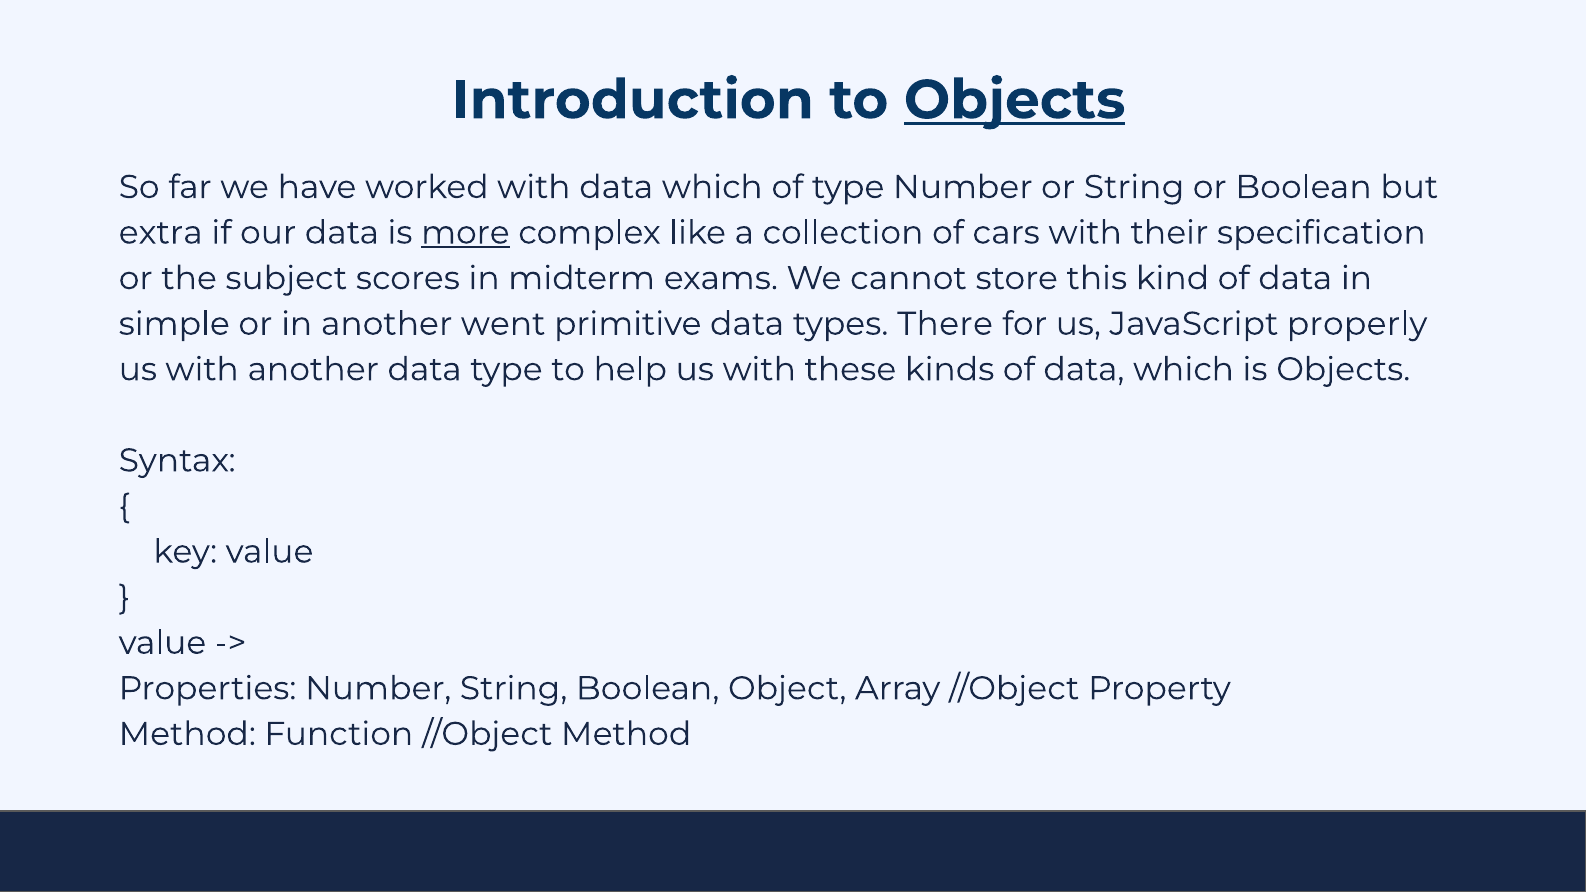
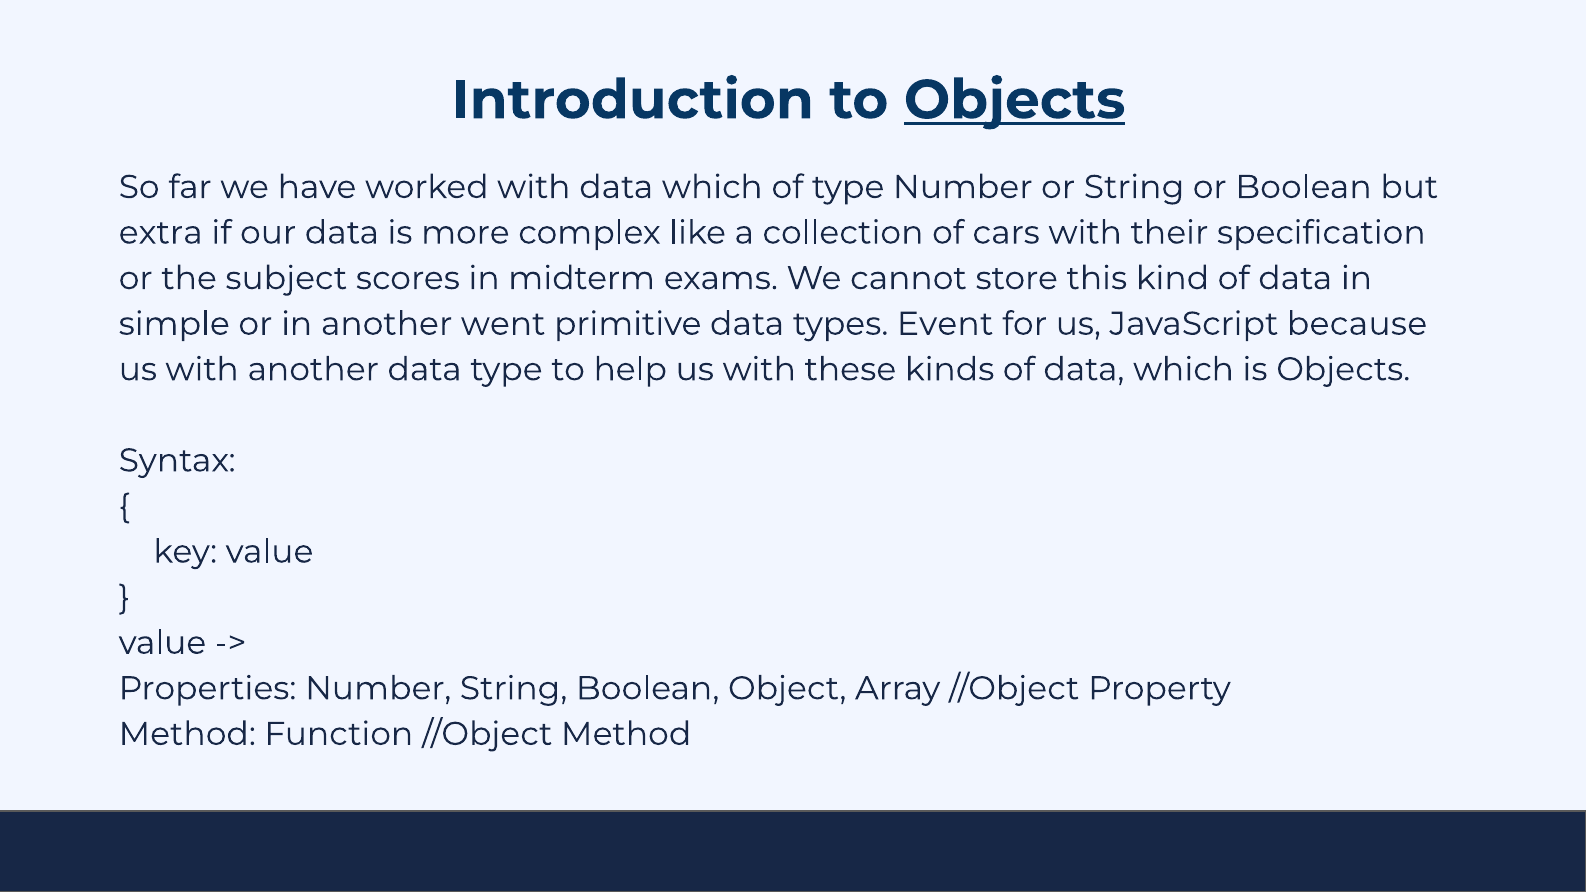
more underline: present -> none (465, 233)
There: There -> Event (945, 324)
properly: properly -> because (1357, 324)
